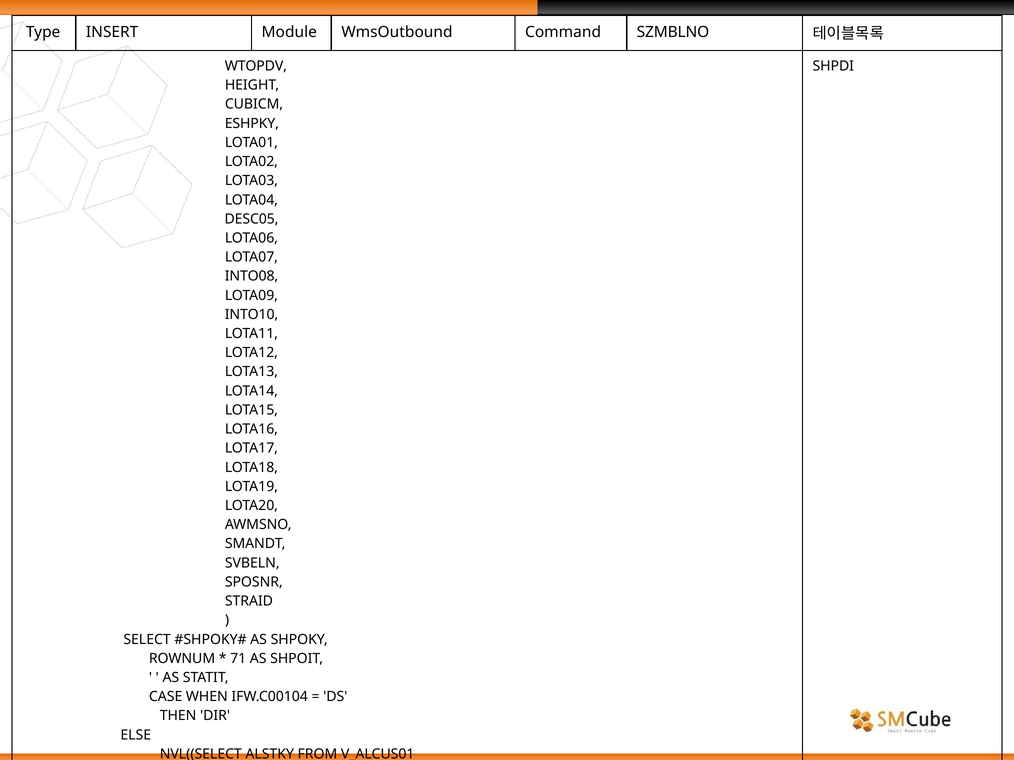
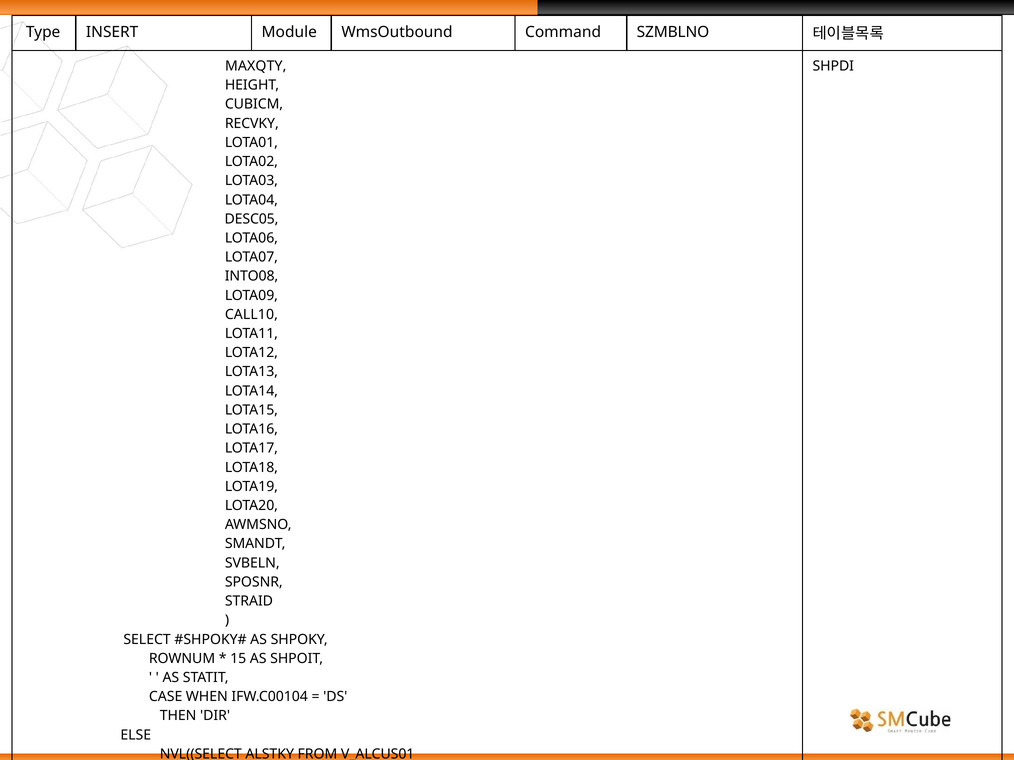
WTOPDV: WTOPDV -> MAXQTY (256, 66)
ESHPKY: ESHPKY -> RECVKY (252, 123)
INTO10: INTO10 -> CALL10 (251, 315)
71: 71 -> 15 (238, 659)
